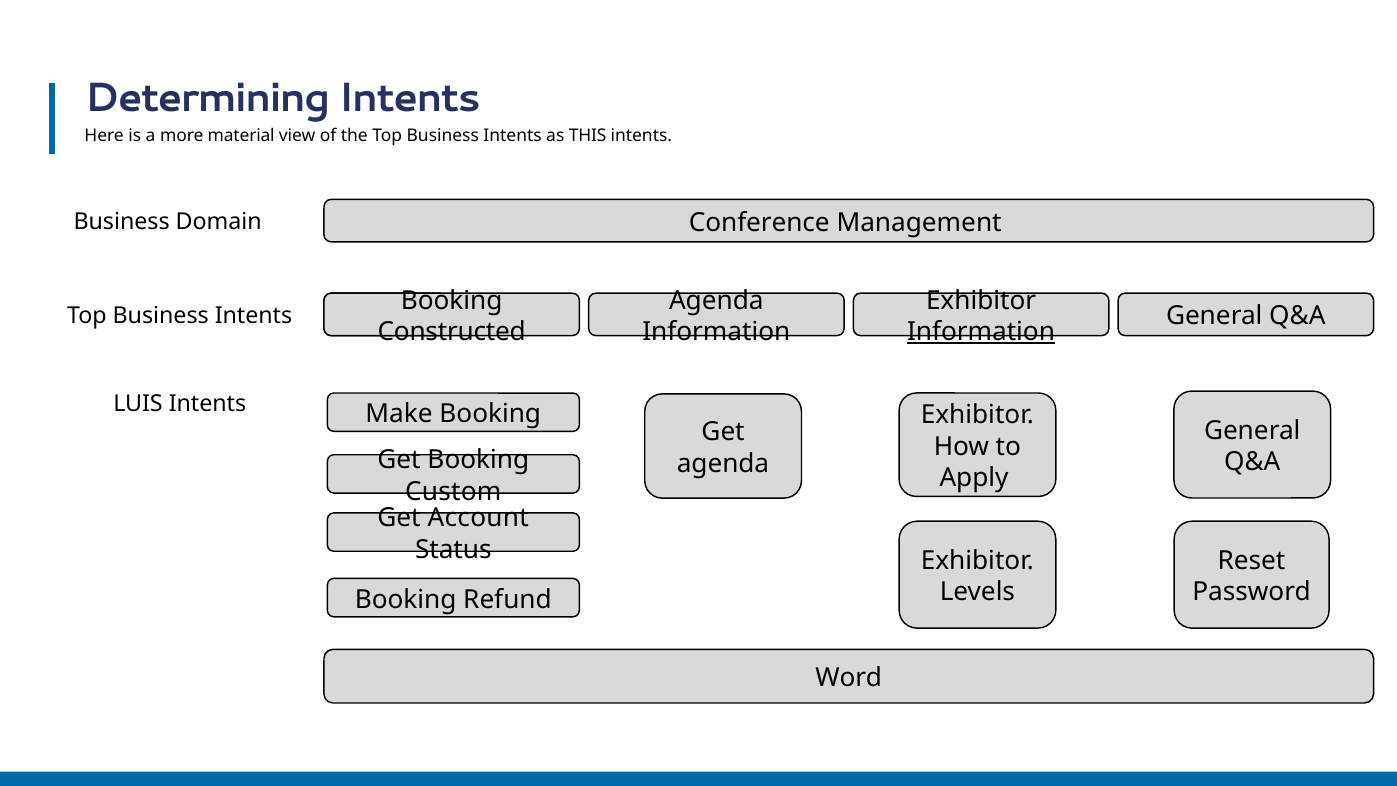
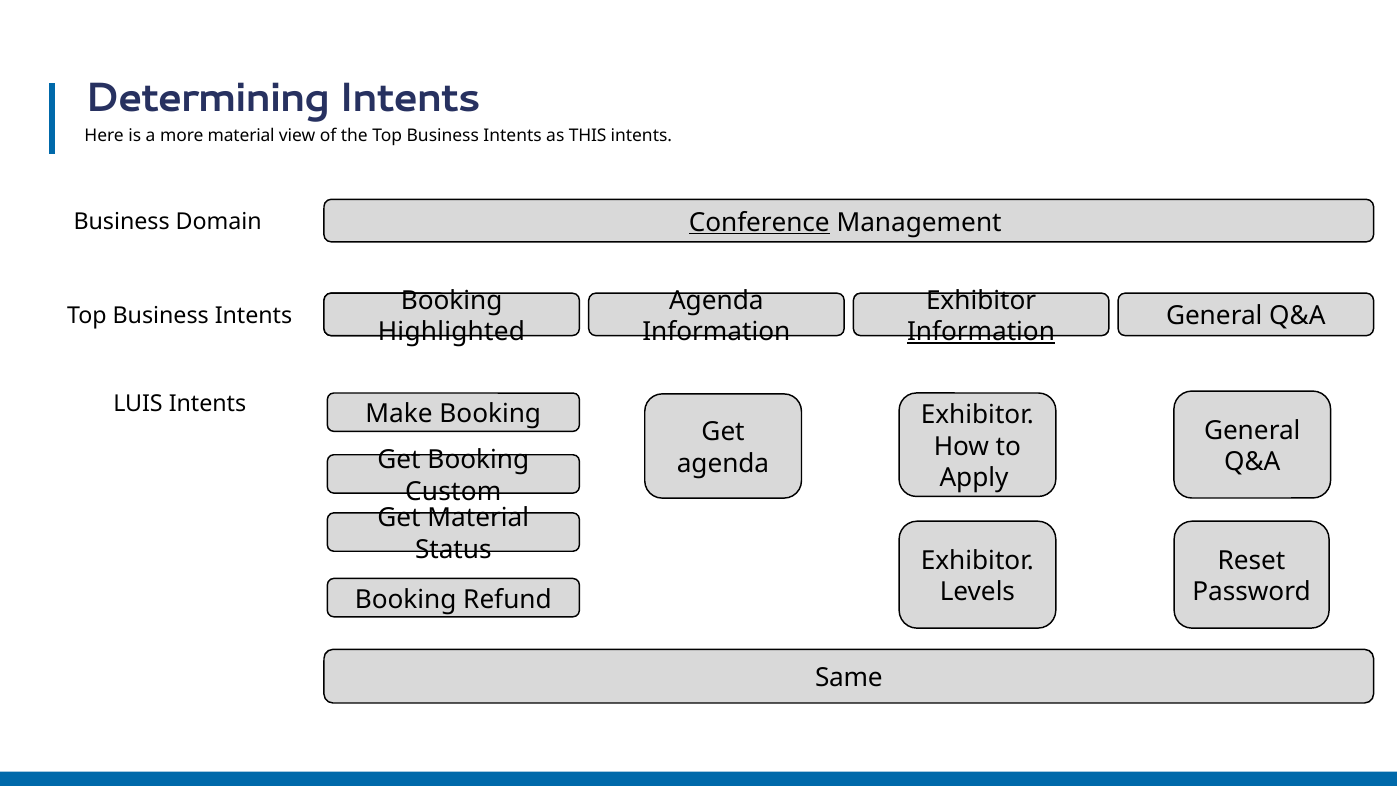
Conference underline: none -> present (759, 222)
Constructed: Constructed -> Highlighted (451, 332)
Get Account: Account -> Material (478, 518)
Word: Word -> Same (849, 678)
